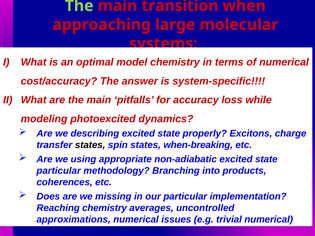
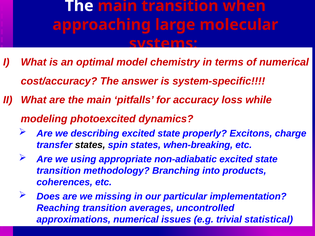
The colour: light green -> white (79, 6)
particular: particular -> transition (59, 171)
Reaching chemistry: chemistry -> transition (104, 208)
trivial numerical: numerical -> statistical (269, 220)
